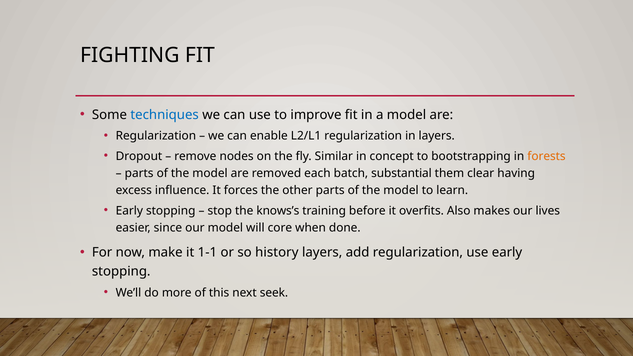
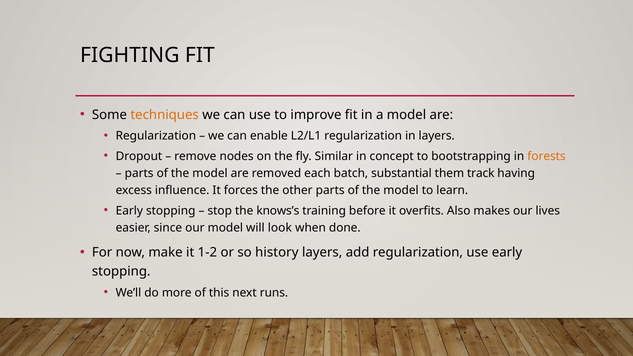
techniques colour: blue -> orange (165, 115)
clear: clear -> track (481, 173)
core: core -> look (280, 228)
1-1: 1-1 -> 1-2 (207, 253)
seek: seek -> runs (274, 293)
